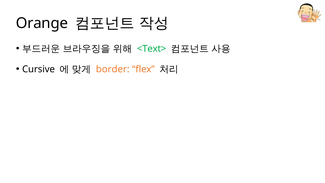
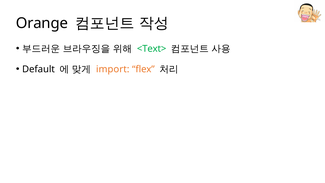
Cursive: Cursive -> Default (38, 69)
border: border -> import (113, 69)
